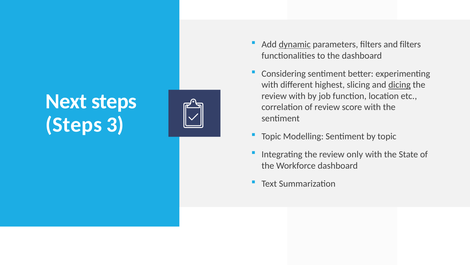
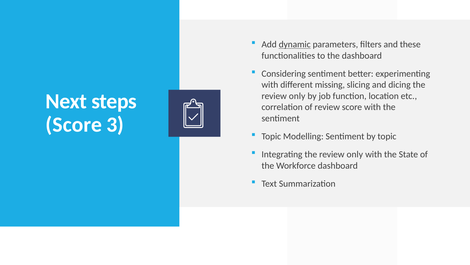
and filters: filters -> these (410, 44)
highest: highest -> missing (330, 85)
dicing underline: present -> none (399, 85)
with: with -> only (297, 96)
Steps: Steps -> Score (74, 125)
